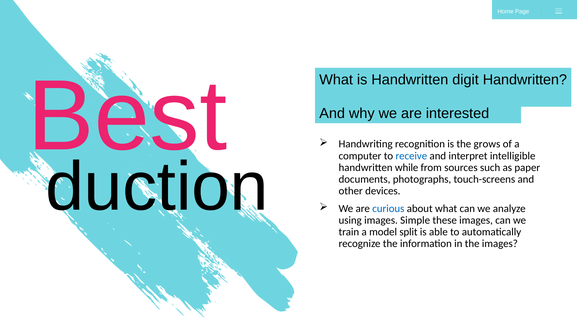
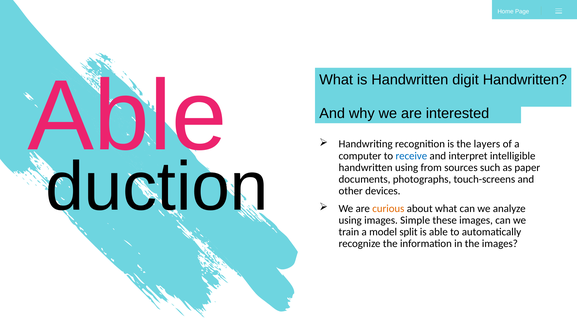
Best: Best -> Able (127, 116)
grows: grows -> layers (487, 144)
handwritten while: while -> using (407, 167)
curious colour: blue -> orange (388, 208)
